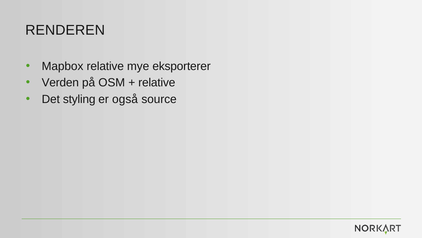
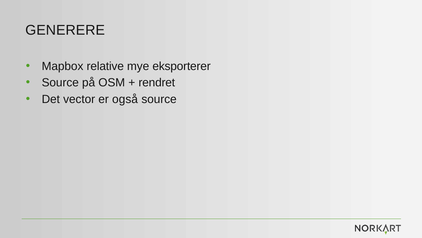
RENDEREN: RENDEREN -> GENERERE (65, 30)
Verden: Verden -> Source (60, 82)
relative: relative -> rendret (157, 82)
styling: styling -> vector (79, 99)
